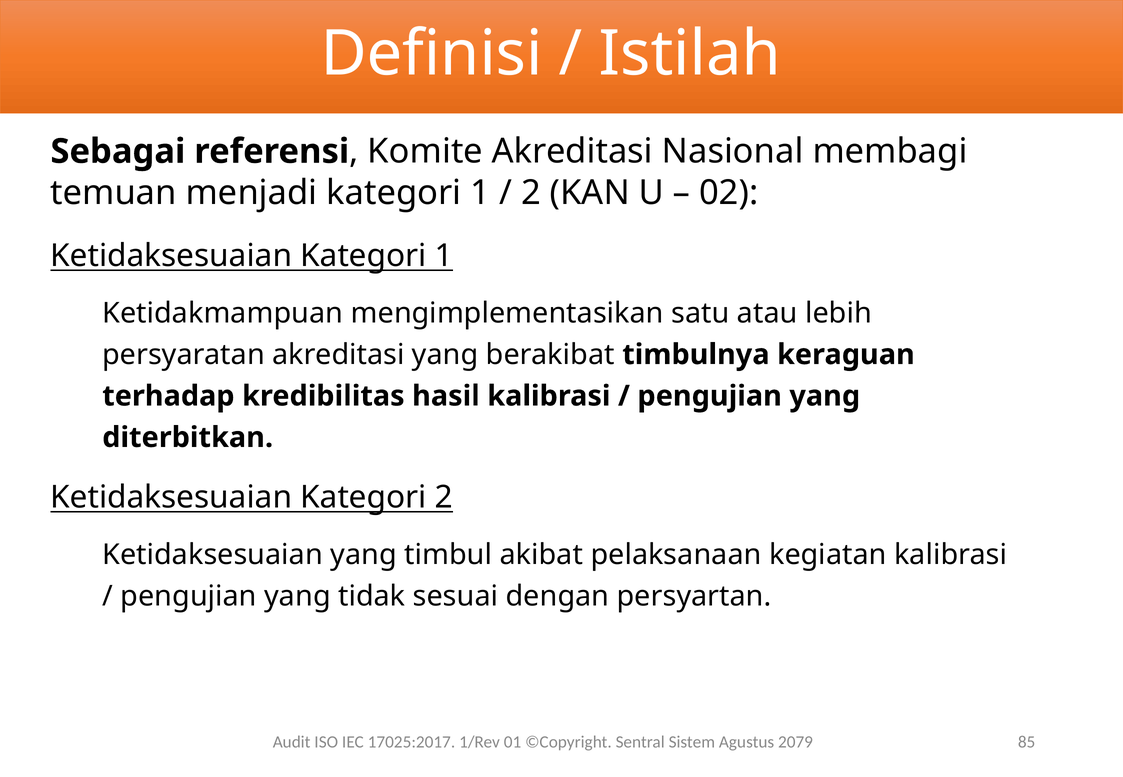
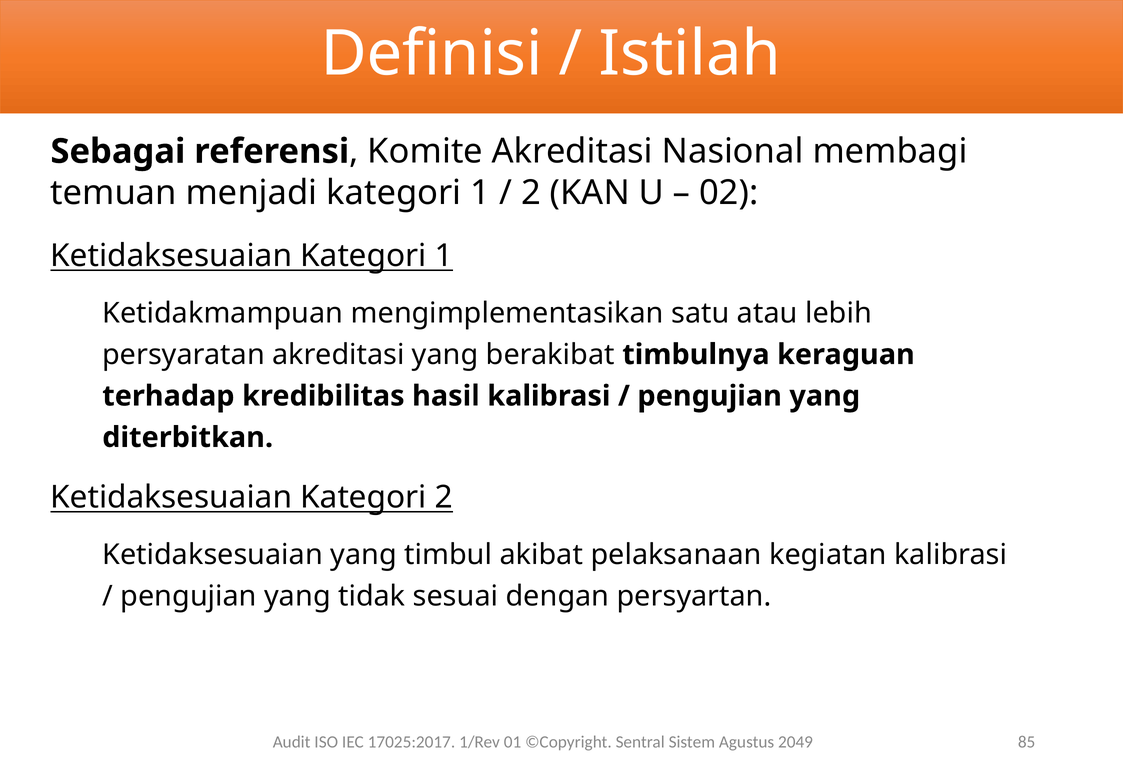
2079: 2079 -> 2049 (796, 742)
